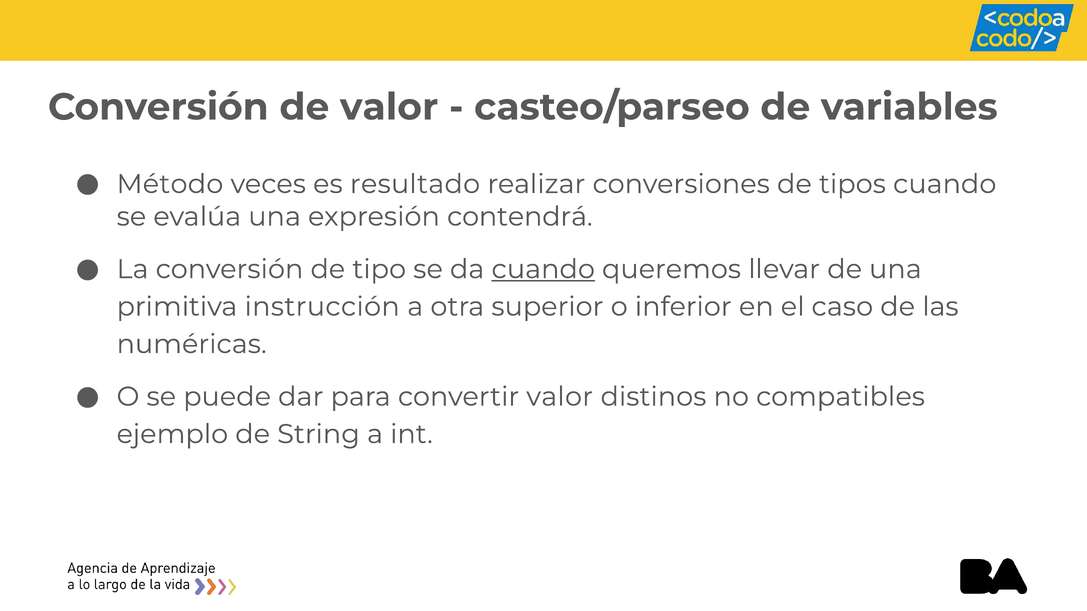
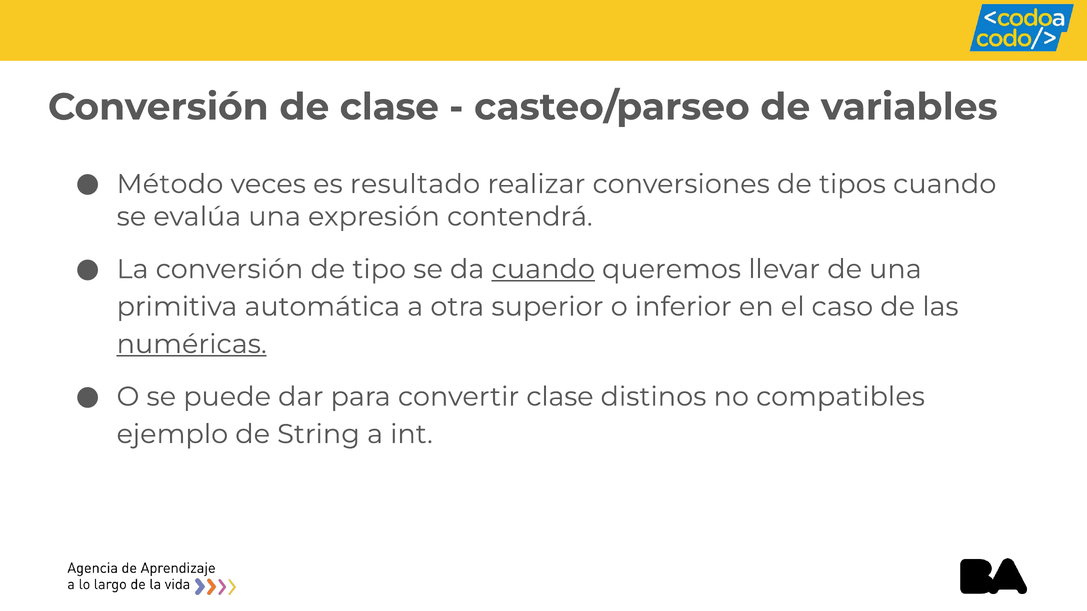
de valor: valor -> clase (389, 107)
instrucción: instrucción -> automática (322, 307)
numéricas underline: none -> present (192, 344)
convertir valor: valor -> clase (560, 397)
